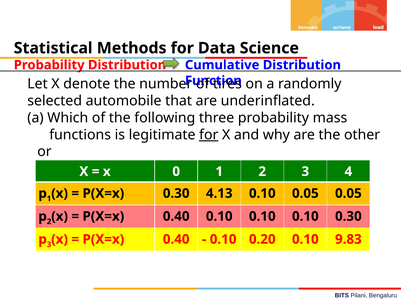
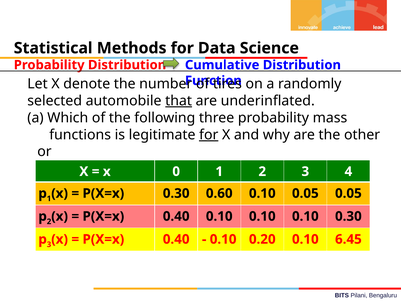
that underline: none -> present (179, 101)
4.13: 4.13 -> 0.60 (219, 193)
9.83: 9.83 -> 6.45 (348, 239)
